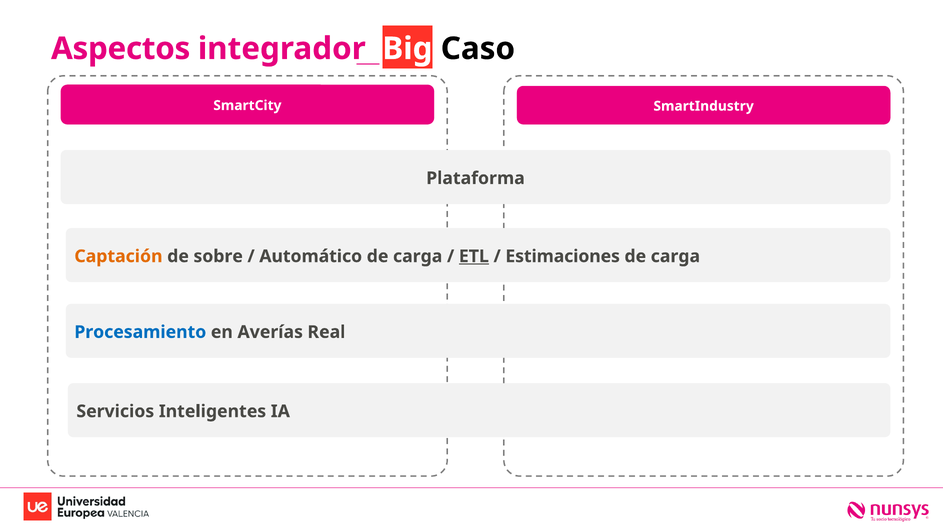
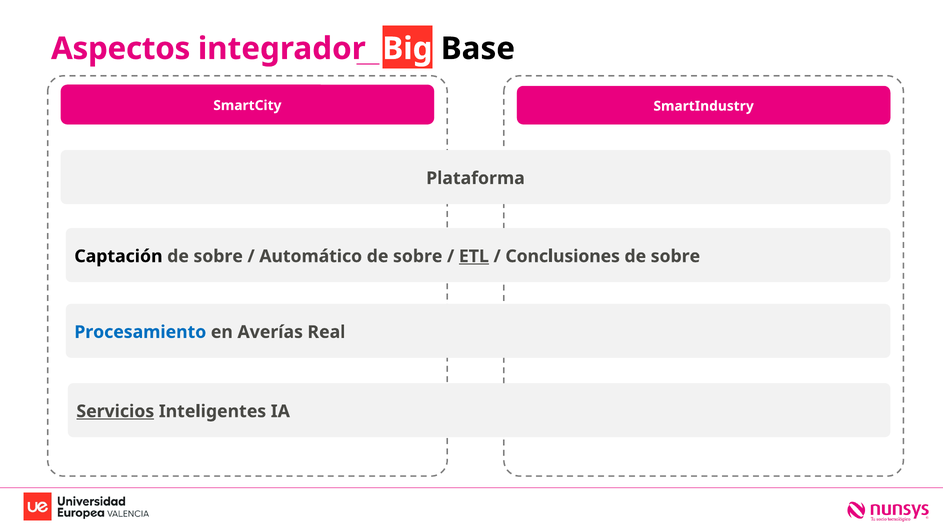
Caso: Caso -> Base (478, 49)
Captación colour: orange -> black (118, 257)
carga: carga -> sobre (418, 257)
Estimaciones: Estimaciones -> Conclusiones (563, 257)
carga: carga -> sobre (675, 257)
Servicios underline: none -> present (115, 412)
